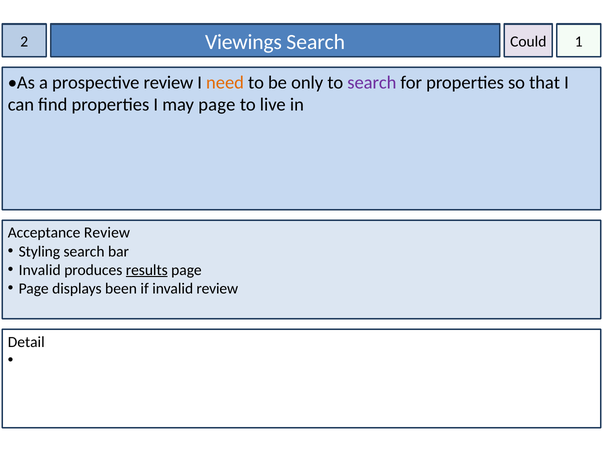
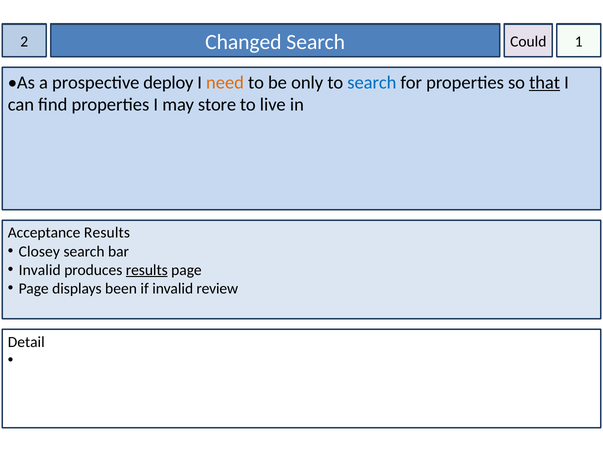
Viewings: Viewings -> Changed (243, 42)
prospective review: review -> deploy (168, 83)
search colour: purple -> blue (372, 83)
that underline: none -> present (545, 83)
may page: page -> store (217, 105)
Acceptance Review: Review -> Results (107, 233)
Styling: Styling -> Closey (39, 252)
